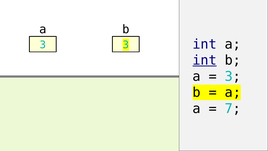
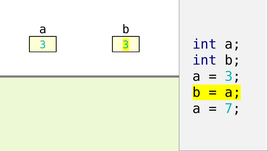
int underline: present -> none (205, 60)
